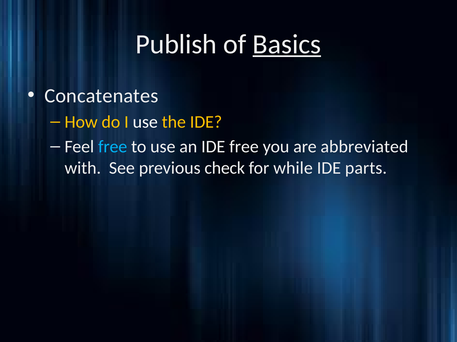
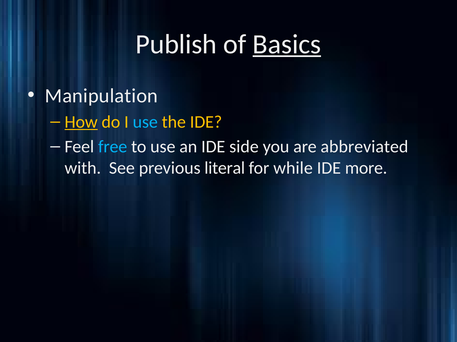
Concatenates: Concatenates -> Manipulation (101, 96)
How underline: none -> present (81, 122)
use colour: white -> light blue (145, 122)
IDE free: free -> side (244, 147)
check: check -> literal (225, 168)
parts: parts -> more (366, 168)
